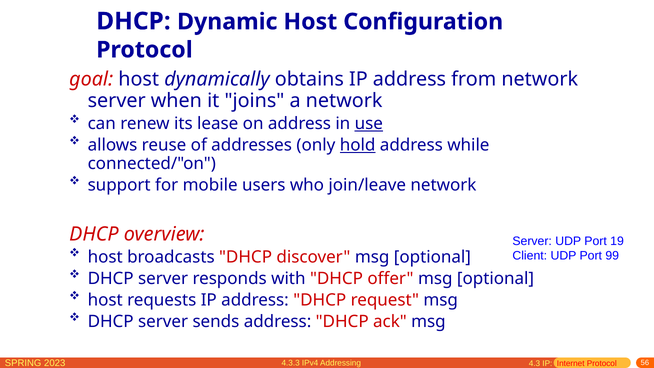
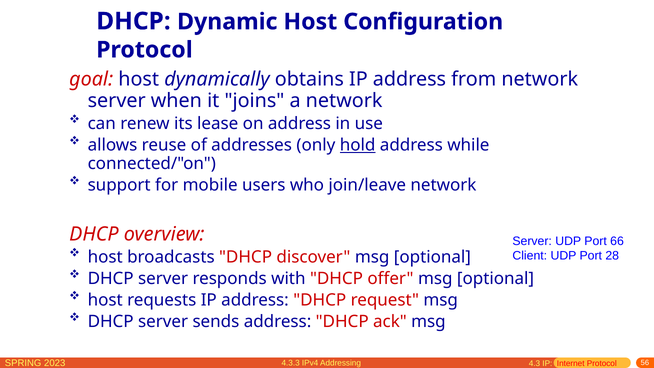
use underline: present -> none (369, 123)
19: 19 -> 66 (617, 241)
99: 99 -> 28 (612, 256)
